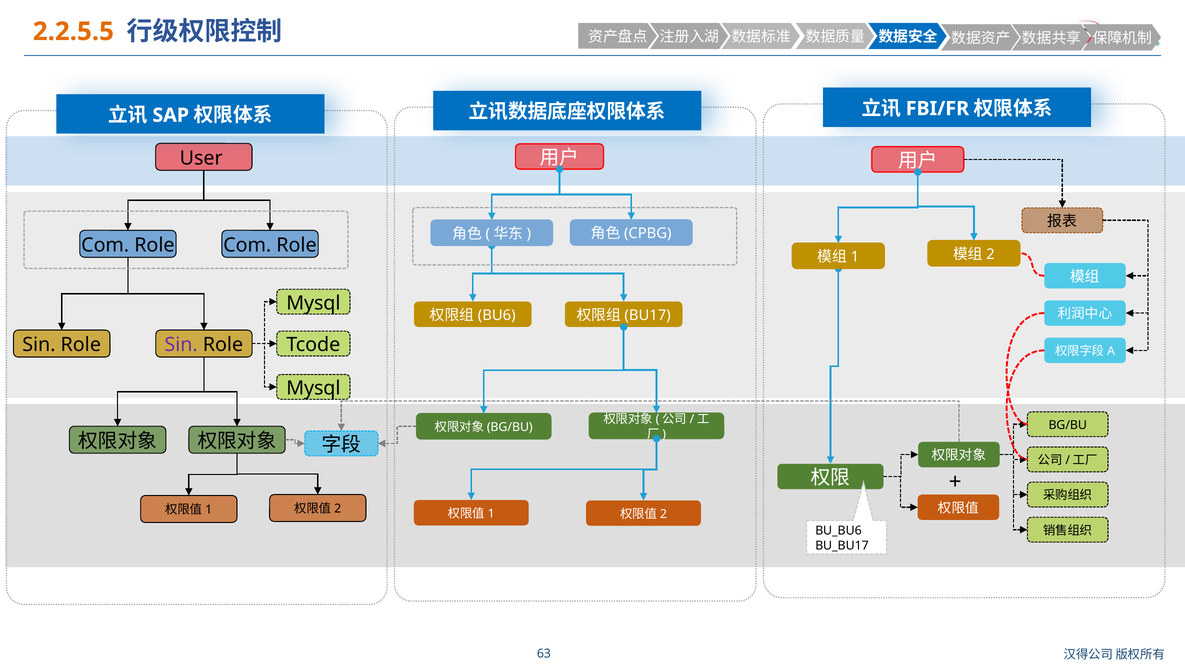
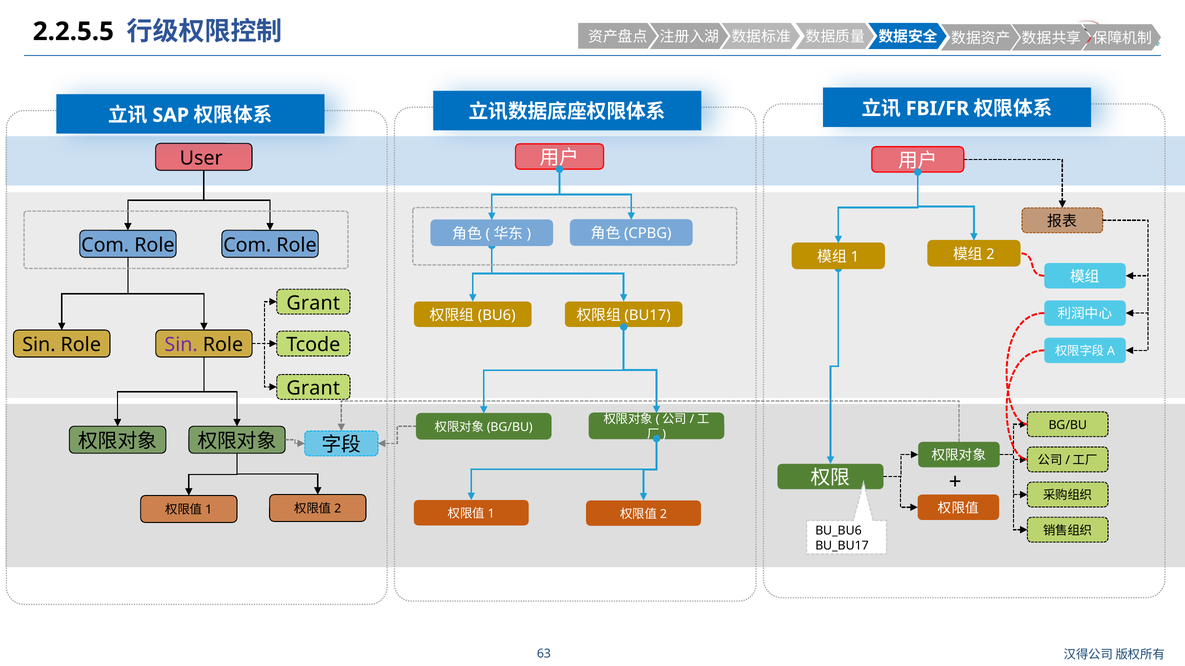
2.2.5.5 colour: orange -> black (73, 32)
Mysql: Mysql -> Grant (313, 303)
Mysql: Mysql -> Grant (313, 389)
